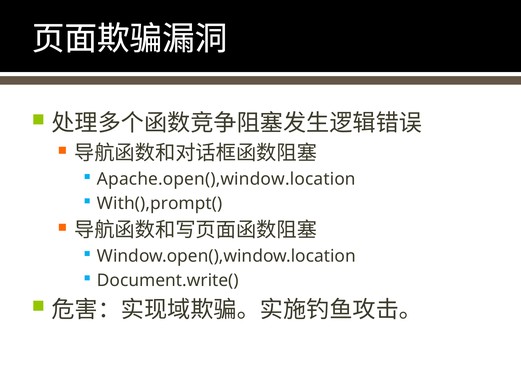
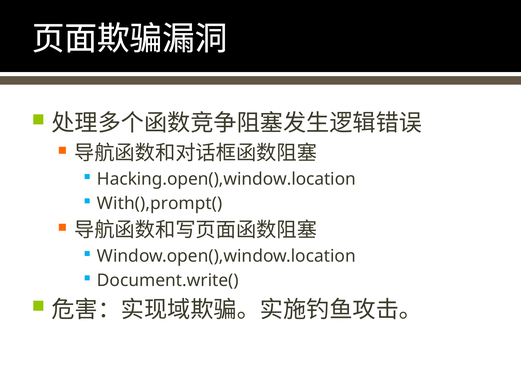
Apache.open(),window.location: Apache.open(),window.location -> Hacking.open(),window.location (226, 179)
